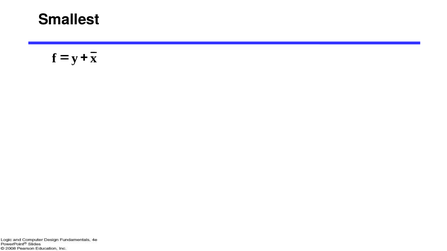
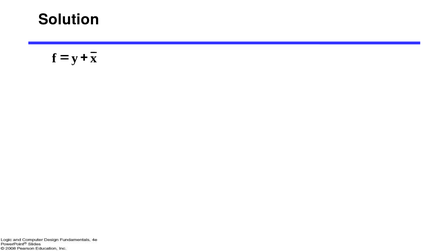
Smallest: Smallest -> Solution (69, 20)
